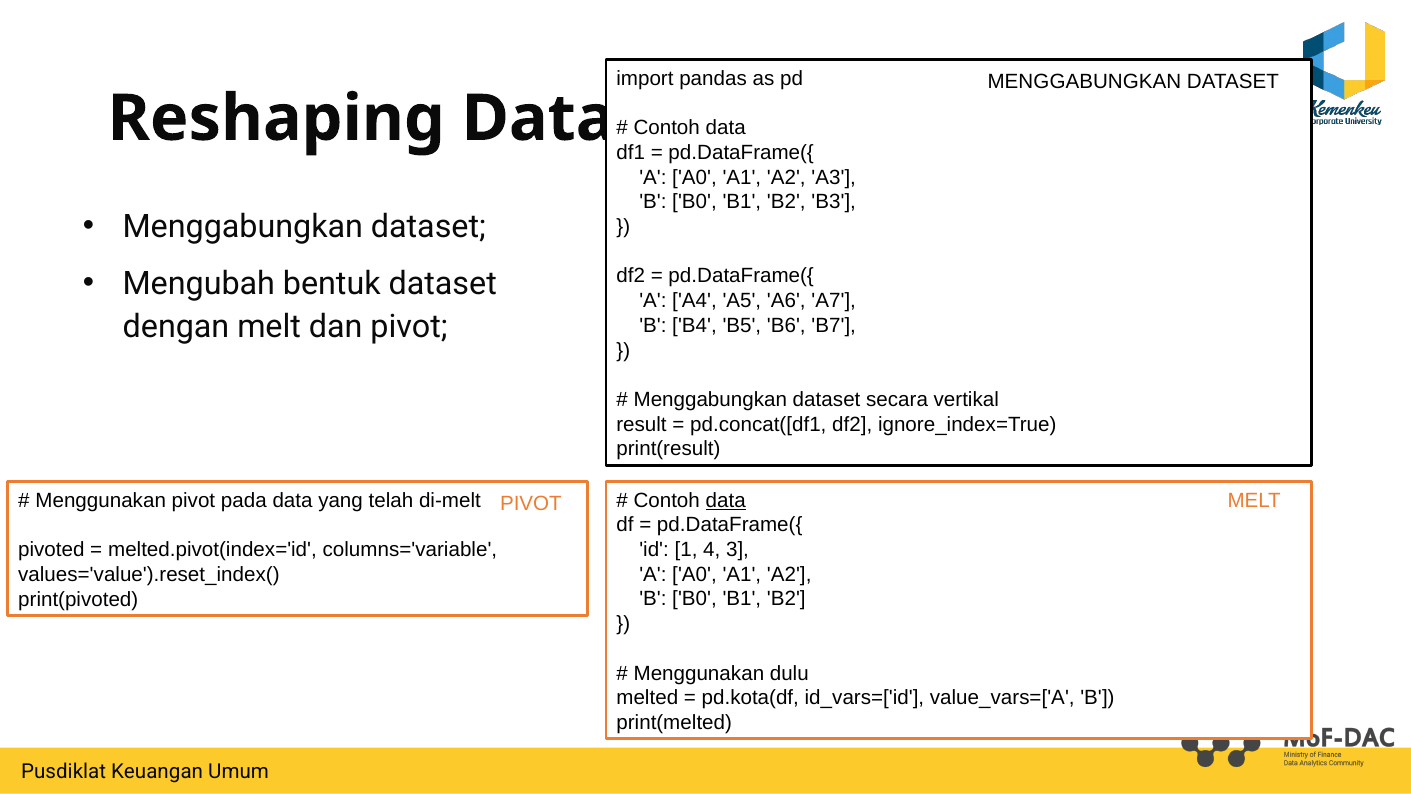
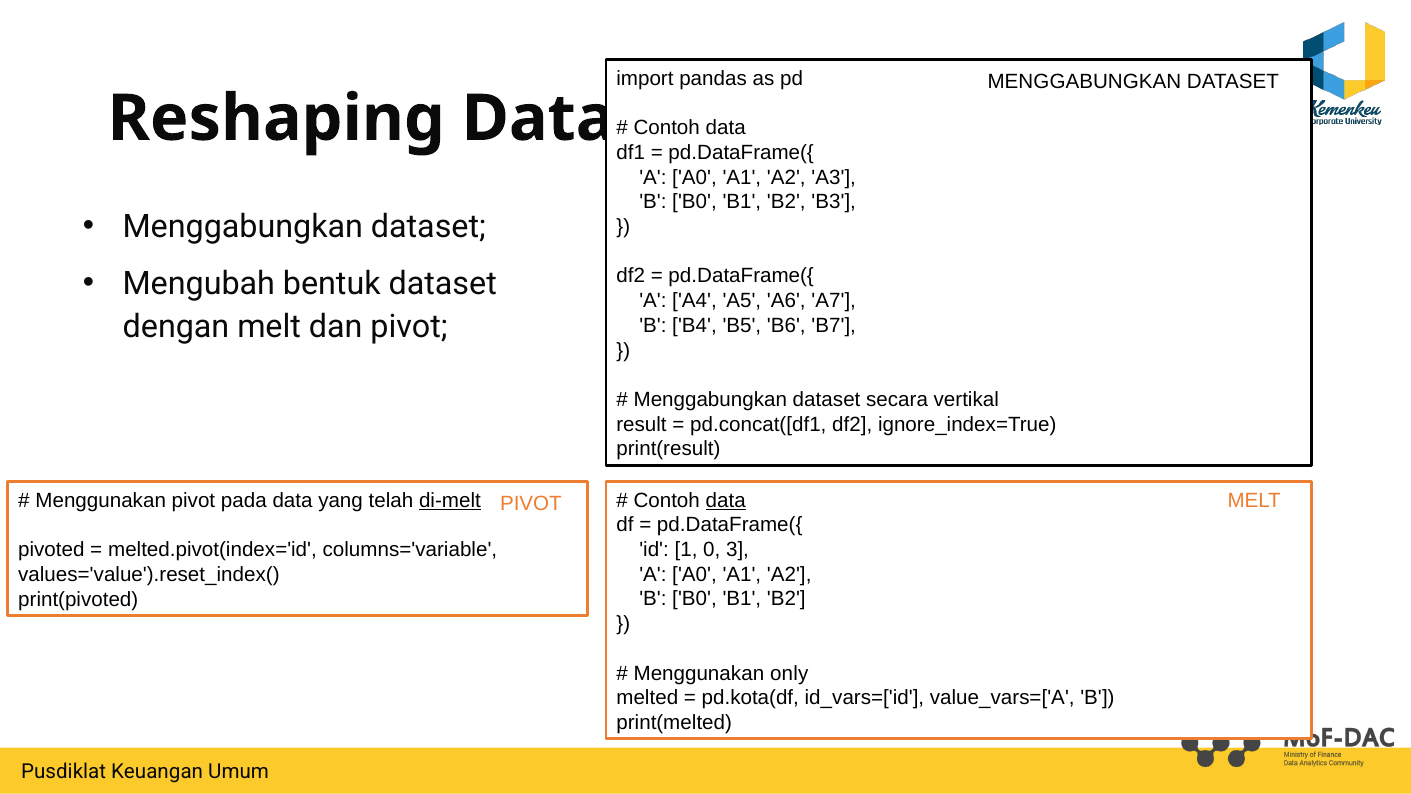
di-melt underline: none -> present (450, 500)
4: 4 -> 0 (712, 550)
dulu: dulu -> only (789, 673)
